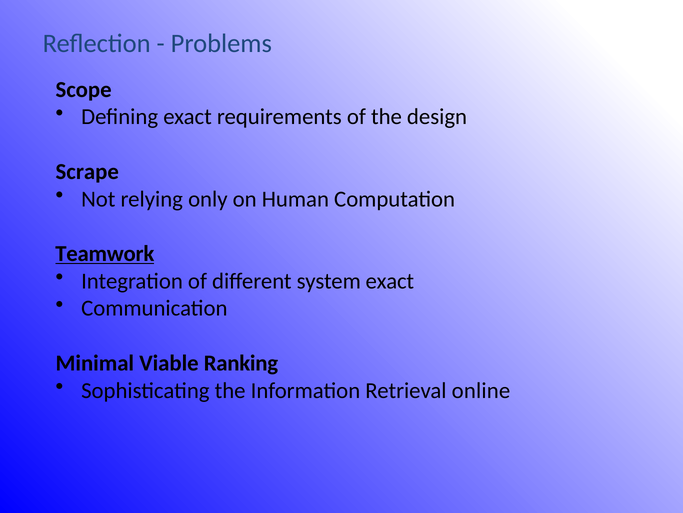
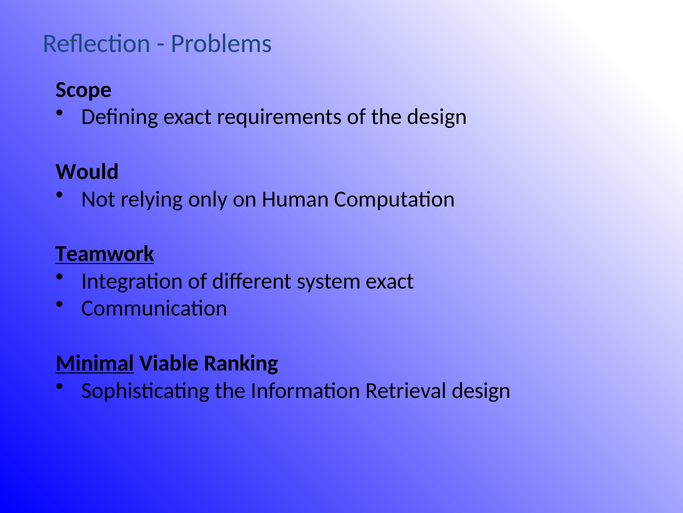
Scrape: Scrape -> Would (87, 171)
Minimal underline: none -> present (95, 363)
Retrieval online: online -> design (481, 390)
